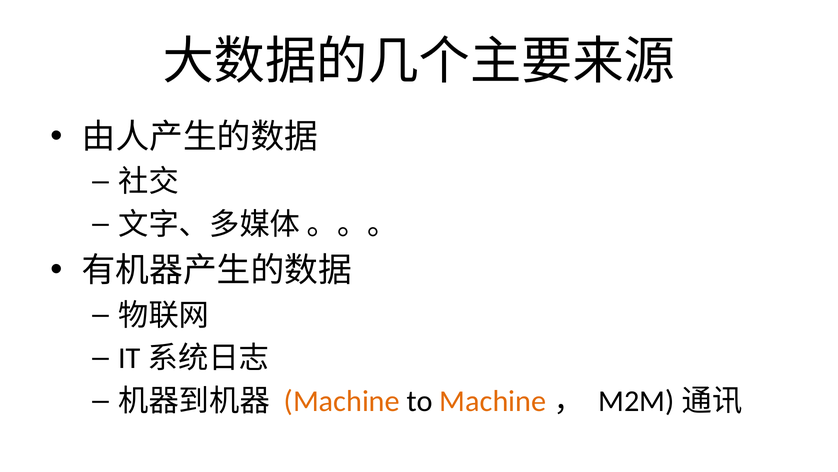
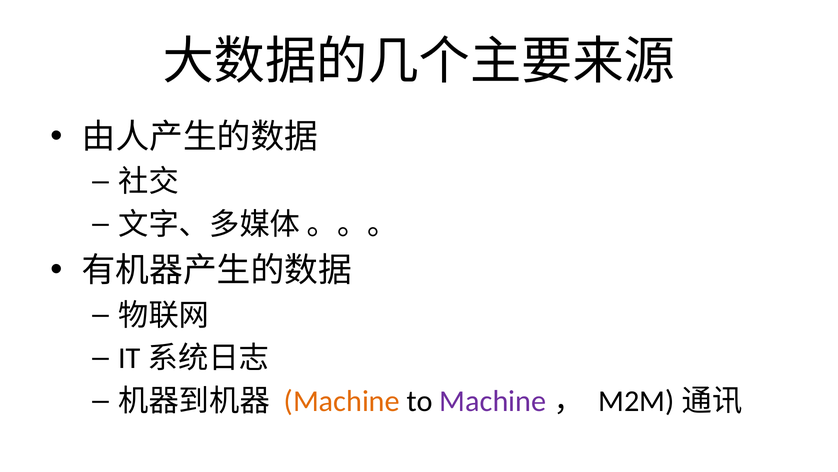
Machine colour: orange -> purple (493, 401)
